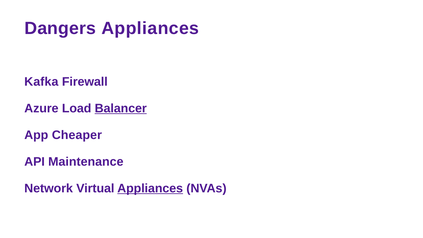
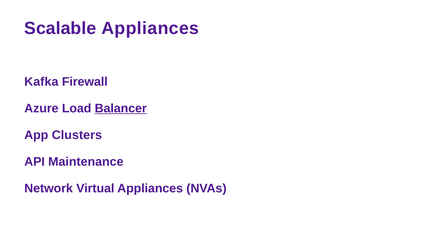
Dangers: Dangers -> Scalable (60, 28)
Cheaper: Cheaper -> Clusters (77, 135)
Appliances underline: present -> none (150, 188)
